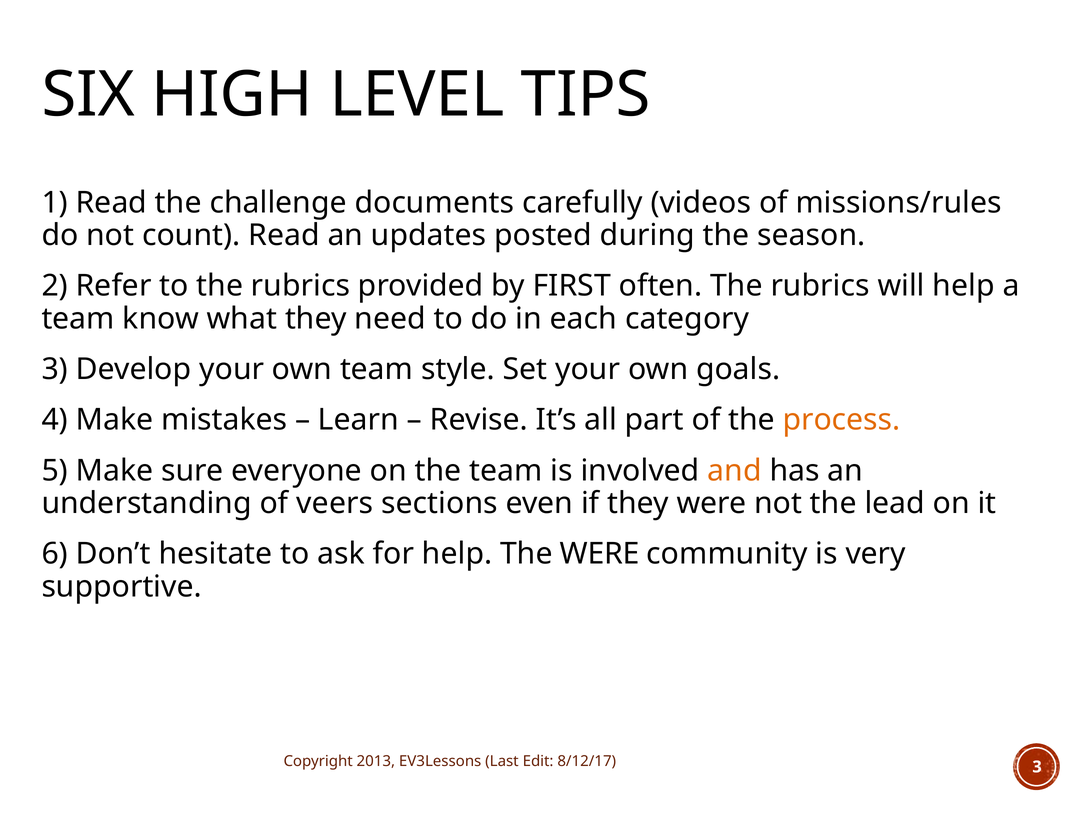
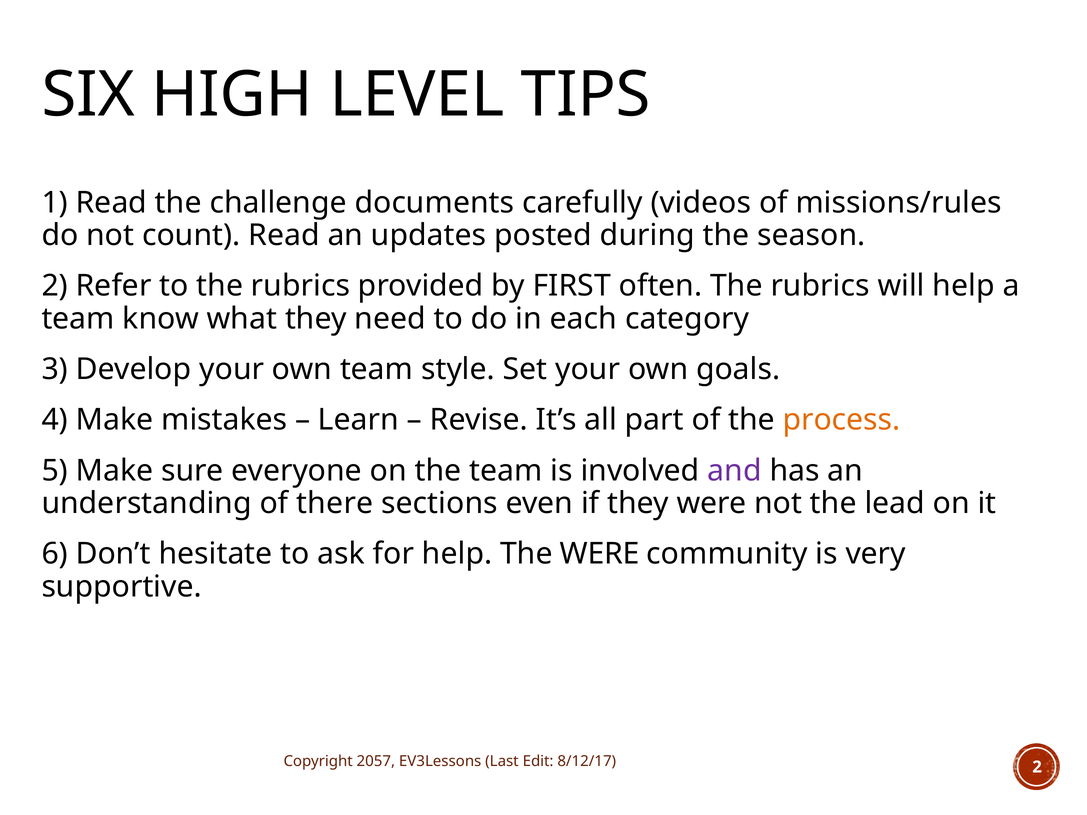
and colour: orange -> purple (735, 471)
veers: veers -> there (335, 503)
2013: 2013 -> 2057 (376, 761)
8/12/17 3: 3 -> 2 (1037, 767)
